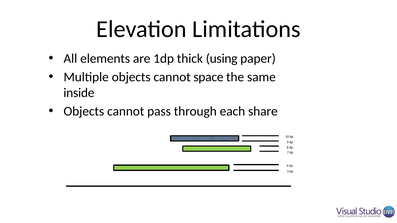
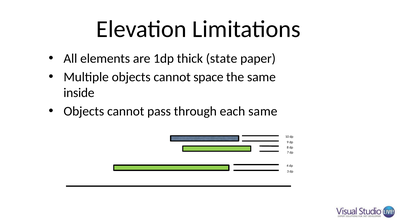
using: using -> state (222, 59)
each share: share -> same (263, 111)
